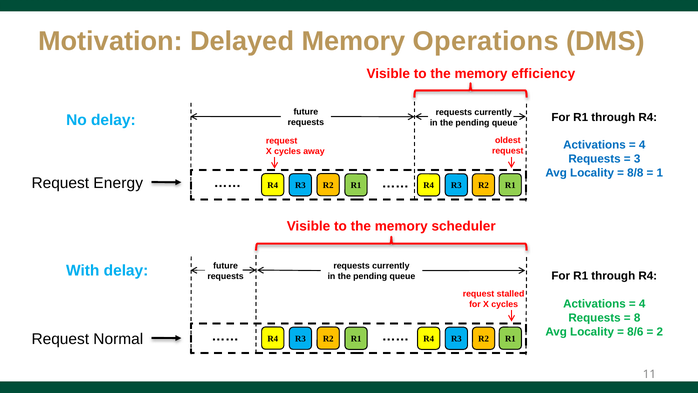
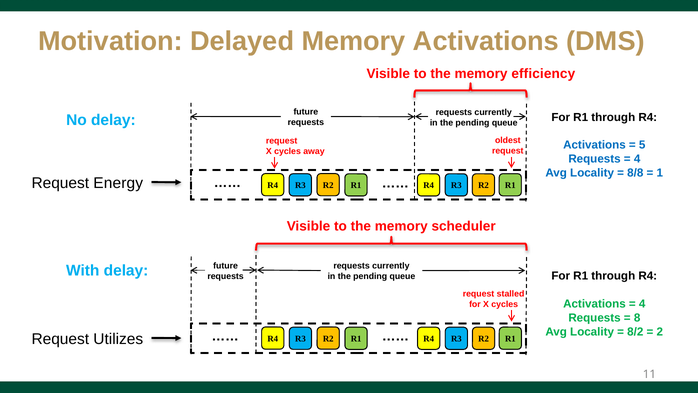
Memory Operations: Operations -> Activations (486, 41)
4: 4 -> 5 (642, 145)
3: 3 -> 4 (637, 159)
8/6: 8/6 -> 8/2 (635, 332)
Normal: Normal -> Utilizes (118, 339)
